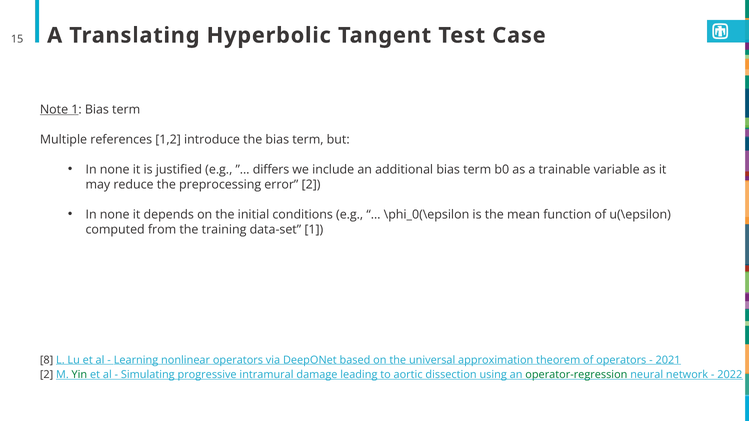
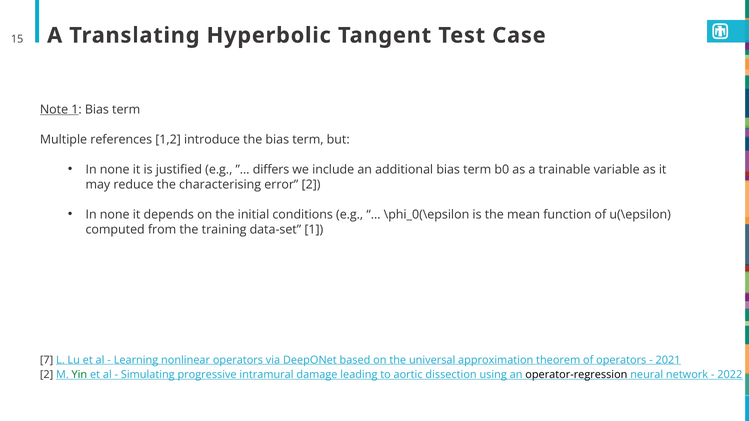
preprocessing: preprocessing -> characterising (220, 185)
8: 8 -> 7 (47, 360)
operator-regression colour: green -> black (576, 375)
